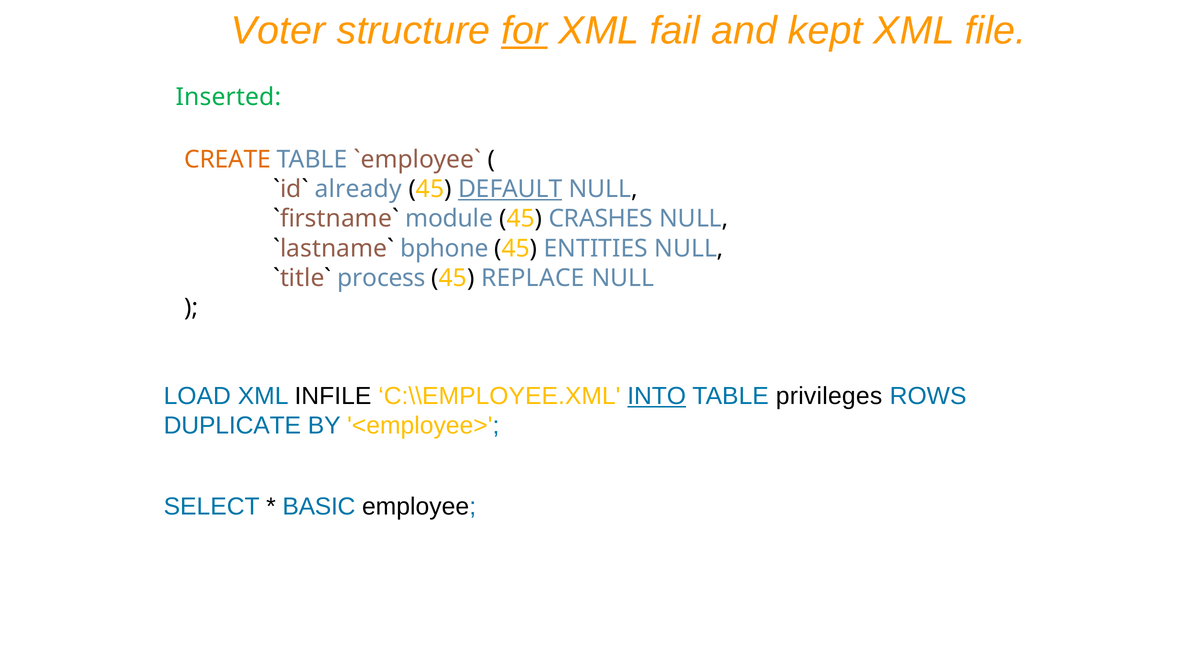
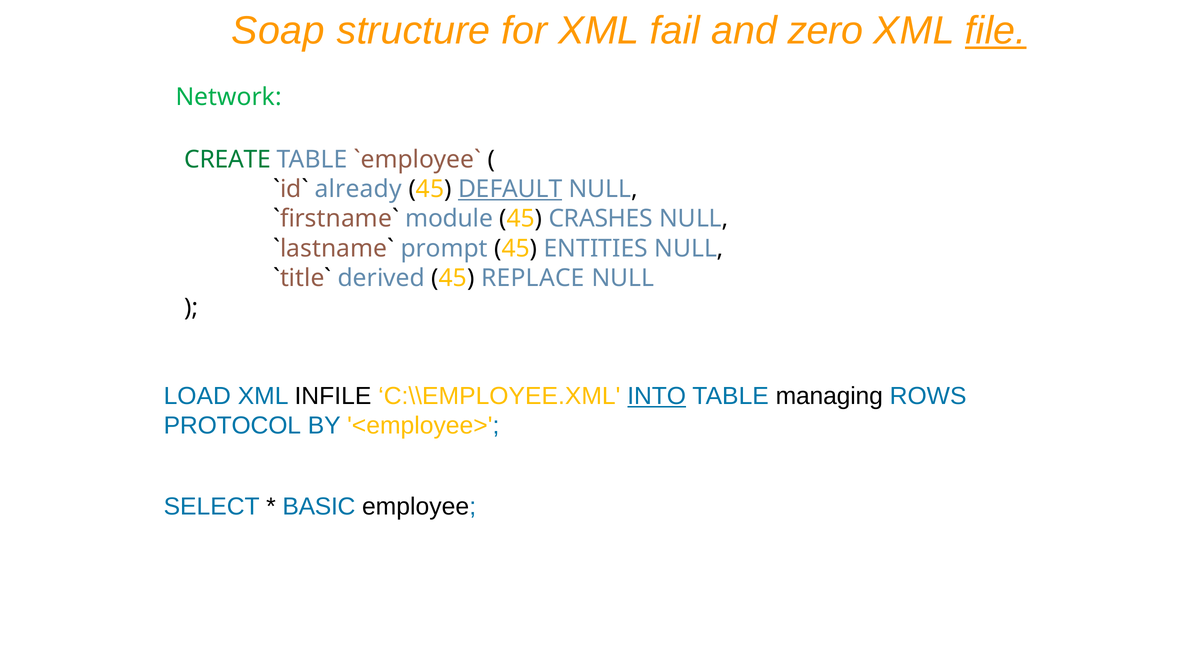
Voter: Voter -> Soap (278, 31)
for underline: present -> none (524, 31)
kept: kept -> zero (825, 31)
file underline: none -> present (996, 31)
Inserted: Inserted -> Network (229, 97)
CREATE colour: orange -> green (228, 160)
bphone: bphone -> prompt (444, 248)
process: process -> derived (381, 278)
privileges: privileges -> managing (829, 396)
DUPLICATE: DUPLICATE -> PROTOCOL (232, 426)
